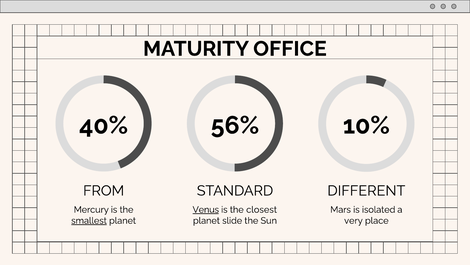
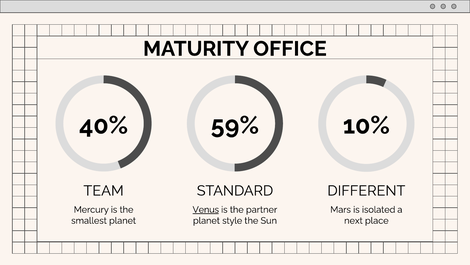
56%: 56% -> 59% (235, 125)
FROM: FROM -> TEAM (104, 190)
closest: closest -> partner (262, 209)
smallest underline: present -> none (89, 220)
slide: slide -> style (232, 220)
very: very -> next (353, 220)
